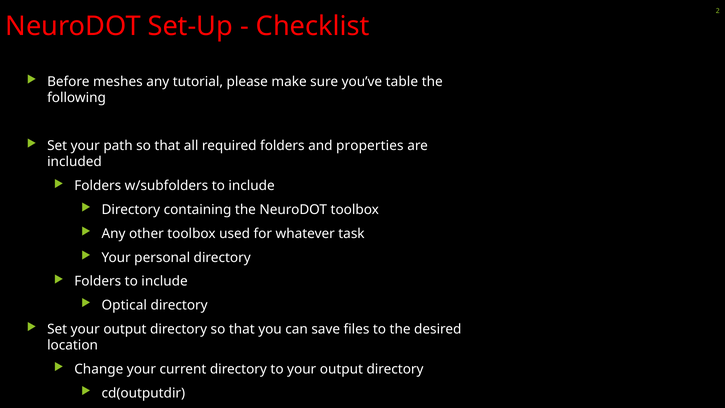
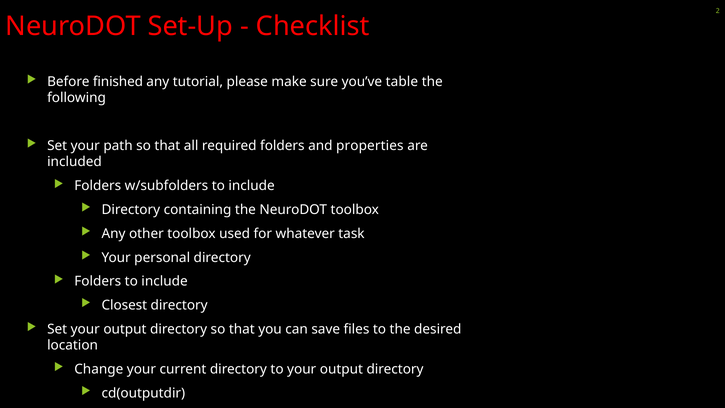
meshes: meshes -> finished (118, 82)
Optical: Optical -> Closest (124, 305)
